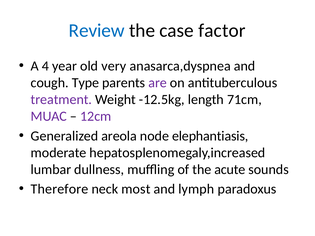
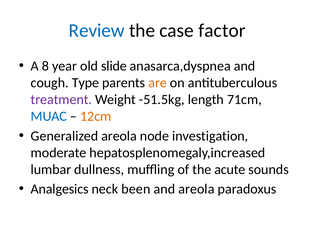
4: 4 -> 8 (46, 66)
very: very -> slide (114, 66)
are colour: purple -> orange (158, 83)
-12.5kg: -12.5kg -> -51.5kg (162, 100)
MUAC colour: purple -> blue (49, 116)
12cm colour: purple -> orange (96, 116)
elephantiasis: elephantiasis -> investigation (210, 136)
Therefore: Therefore -> Analgesics (60, 189)
most: most -> been (136, 189)
and lymph: lymph -> areola (196, 189)
